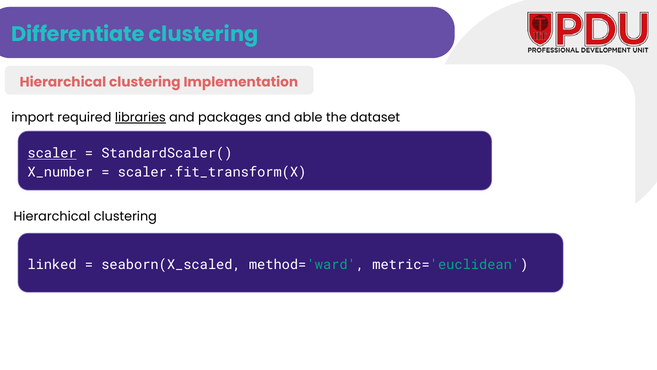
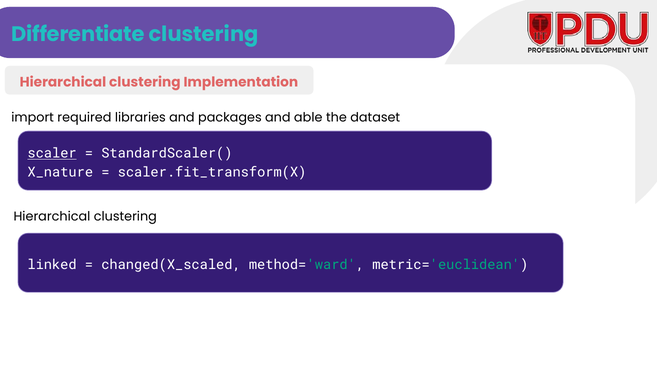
libraries underline: present -> none (140, 117)
X_number: X_number -> X_nature (60, 172)
seaborn(X_scaled: seaborn(X_scaled -> changed(X_scaled (171, 265)
